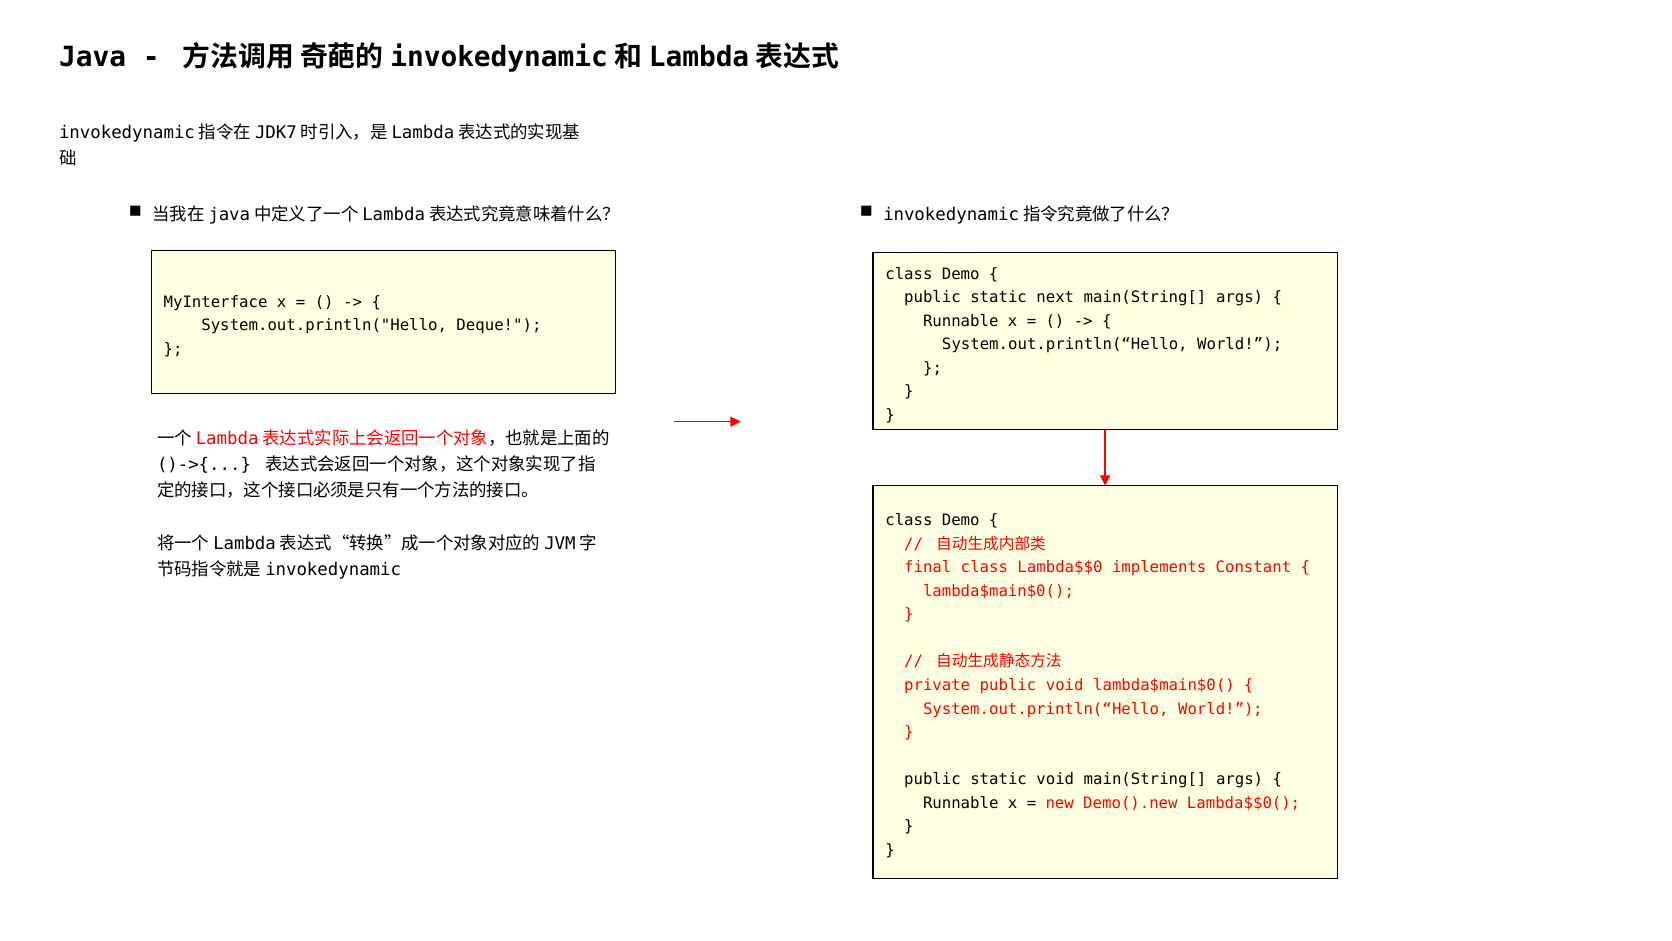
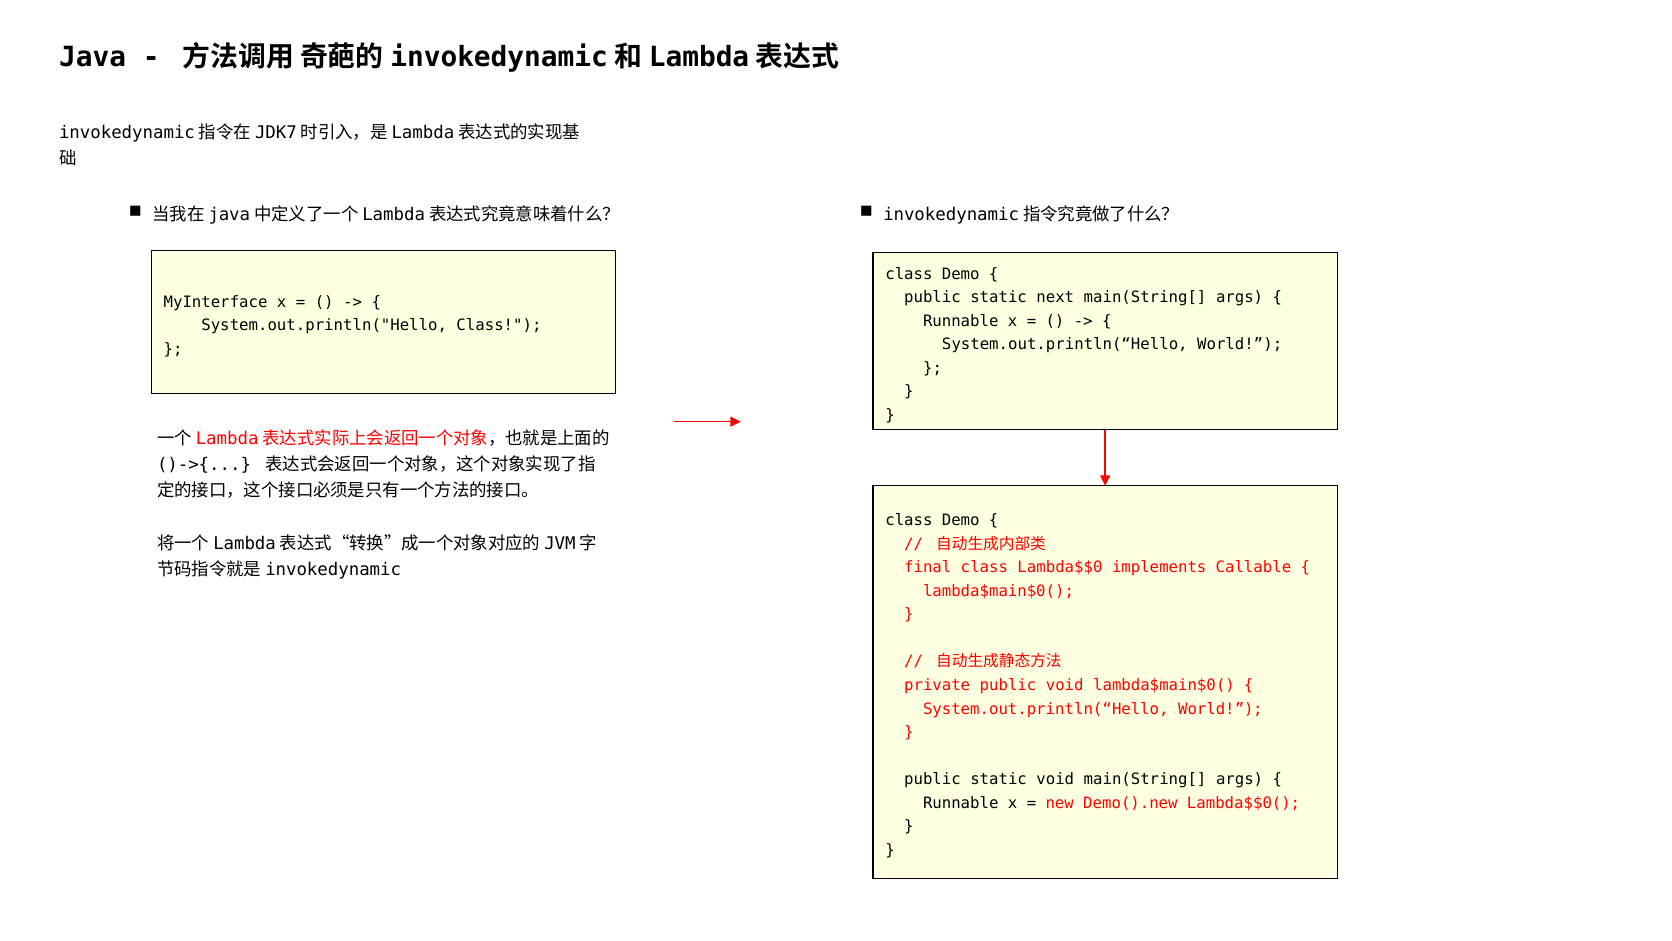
System.out.println("Hello Deque: Deque -> Class (499, 325)
Constant: Constant -> Callable (1253, 567)
